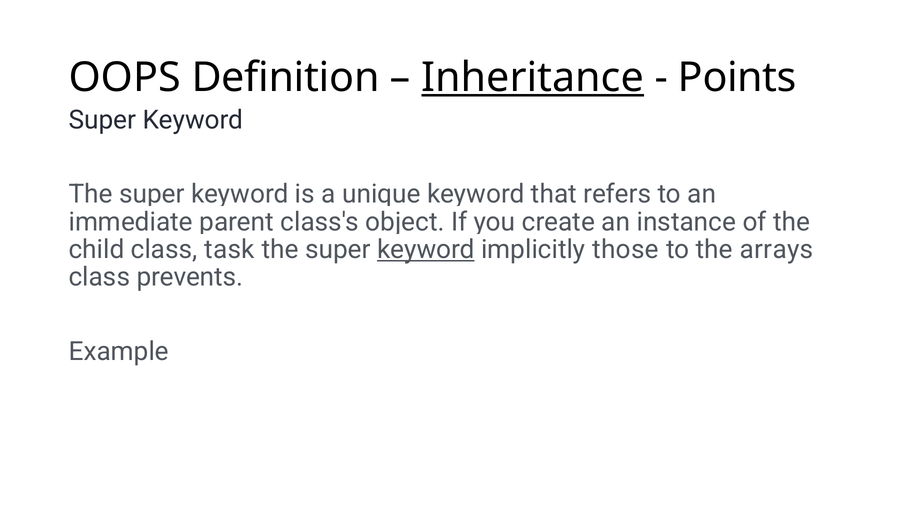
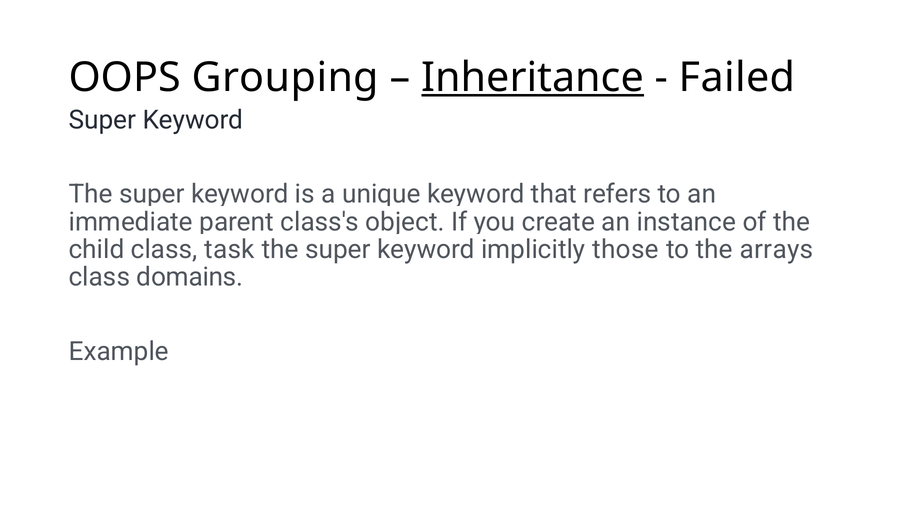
Definition: Definition -> Grouping (285, 78)
Points: Points -> Failed (737, 78)
keyword underline: present -> none (426, 249)
prevents: prevents -> domains (190, 277)
